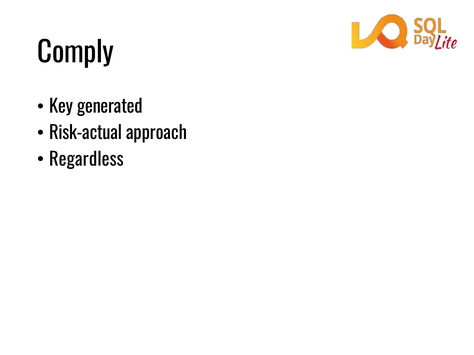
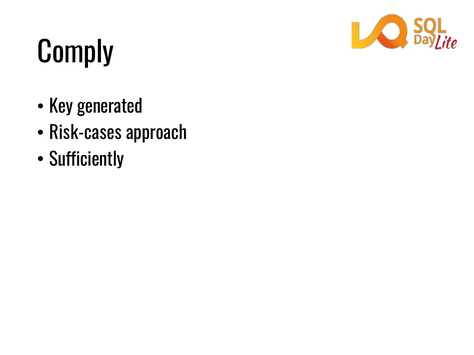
Risk-actual: Risk-actual -> Risk-cases (85, 133)
Regardless: Regardless -> Sufficiently (87, 160)
